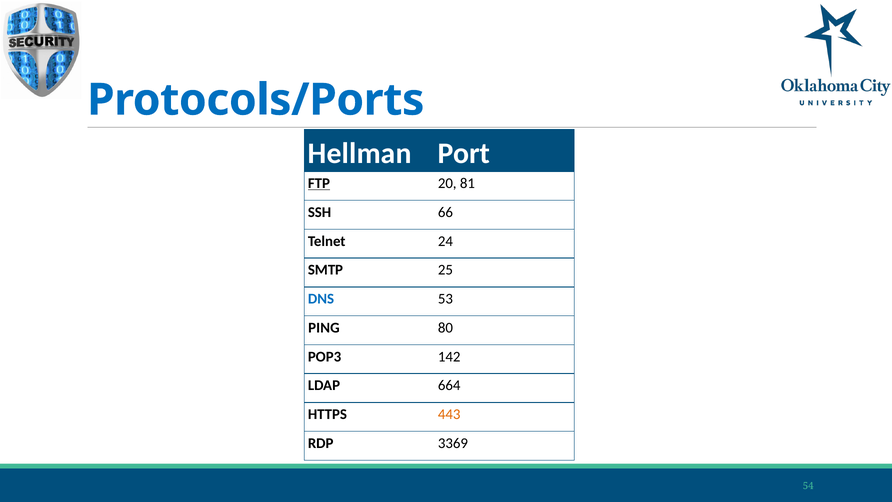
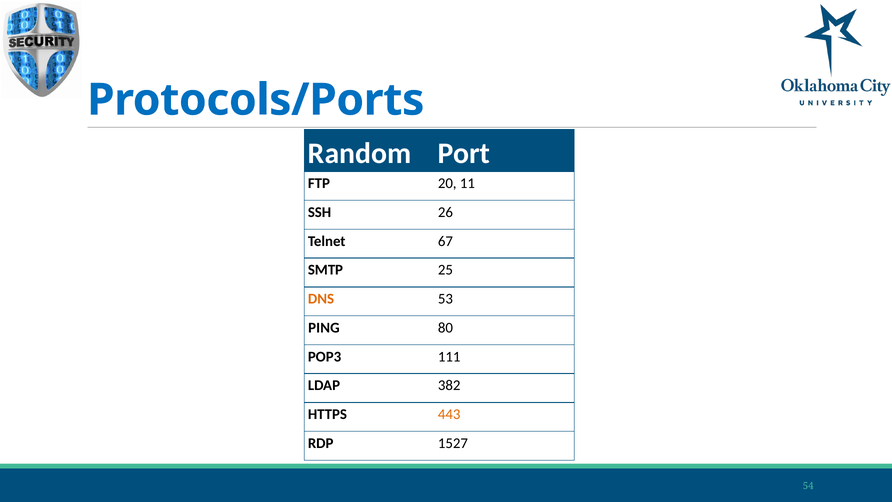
Hellman: Hellman -> Random (360, 153)
FTP underline: present -> none (319, 183)
81: 81 -> 11 (467, 183)
66: 66 -> 26 (445, 212)
24: 24 -> 67 (445, 241)
DNS colour: blue -> orange (321, 299)
142: 142 -> 111 (449, 357)
664: 664 -> 382 (449, 385)
3369: 3369 -> 1527 (453, 443)
